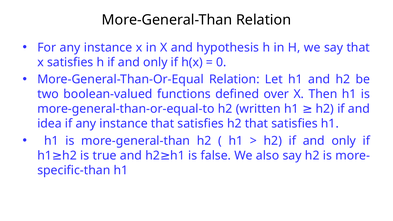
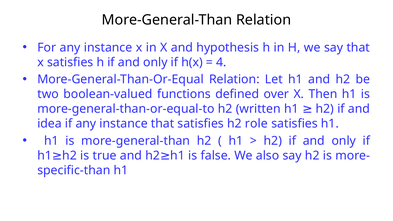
0: 0 -> 4 (221, 62)
h2 that: that -> role (256, 124)
